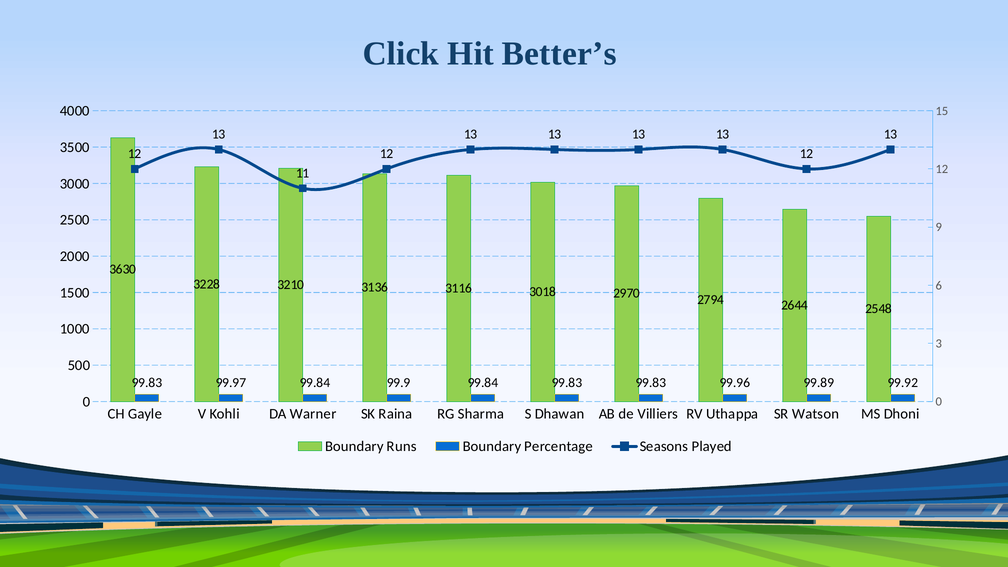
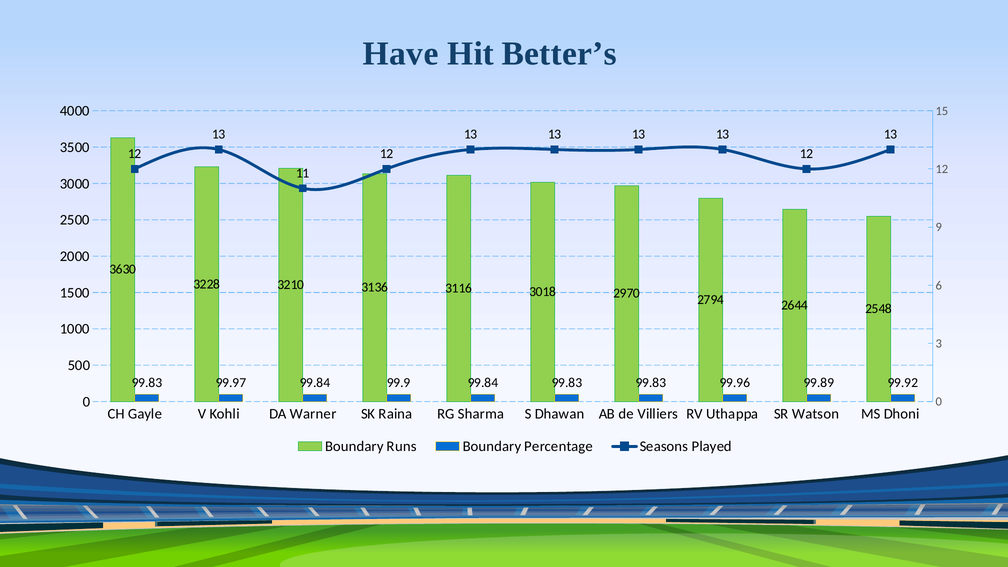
Click: Click -> Have (401, 53)
